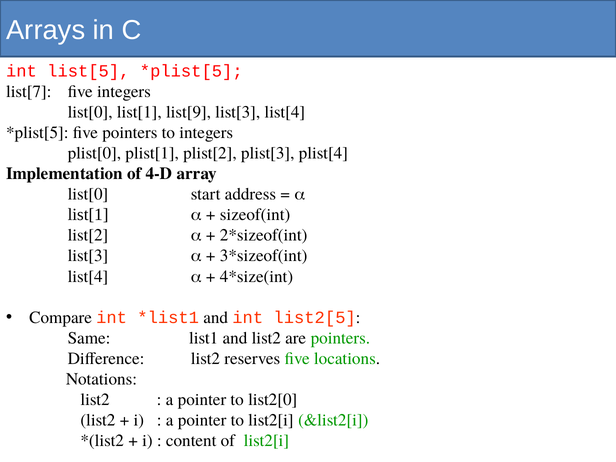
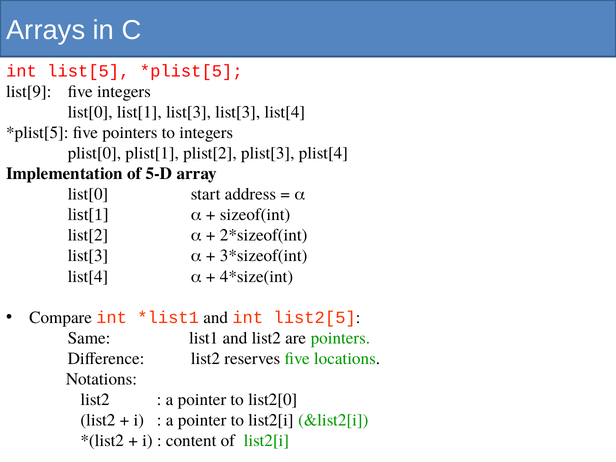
list[7: list[7 -> list[9 (29, 92)
list[1 list[9: list[9 -> list[3 (189, 112)
4-D: 4-D -> 5-D (159, 174)
